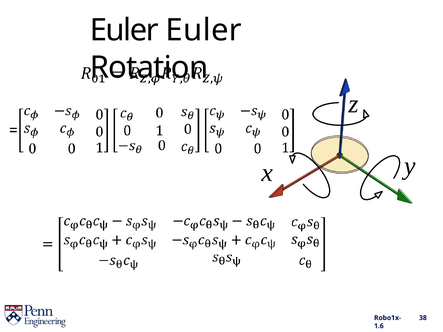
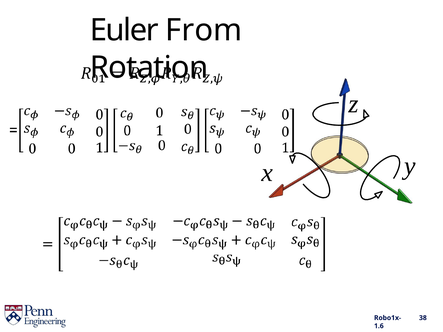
Euler Euler: Euler -> From (204, 30)
